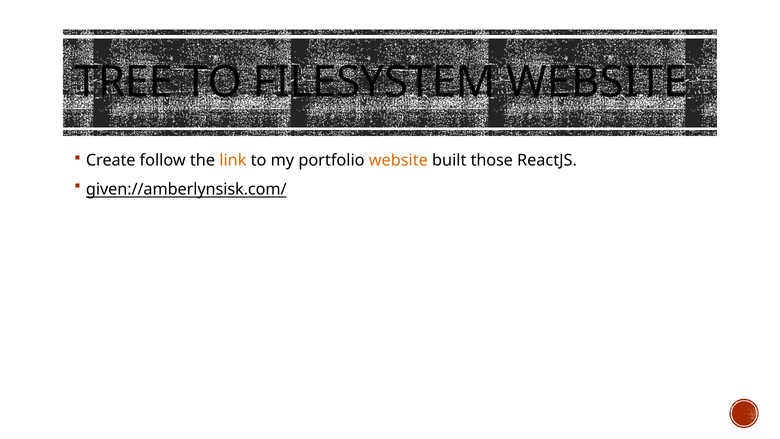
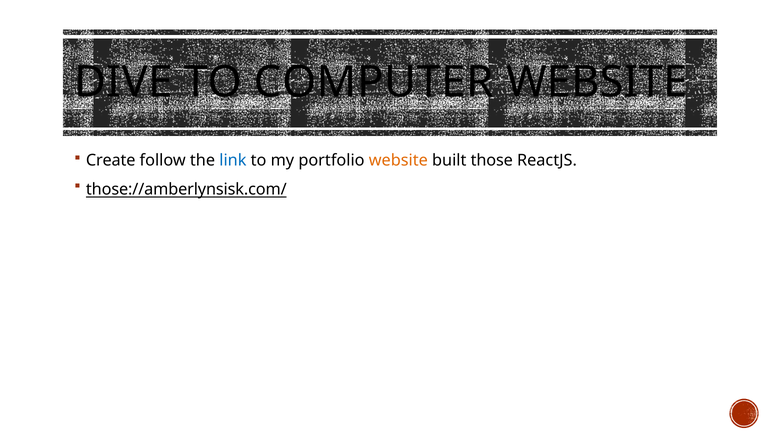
TREE: TREE -> DIVE (123, 82)
FILESYSTEM: FILESYSTEM -> COMPUTER (374, 82)
link colour: orange -> blue (233, 160)
given://amberlynsisk.com/: given://amberlynsisk.com/ -> those://amberlynsisk.com/ (186, 189)
